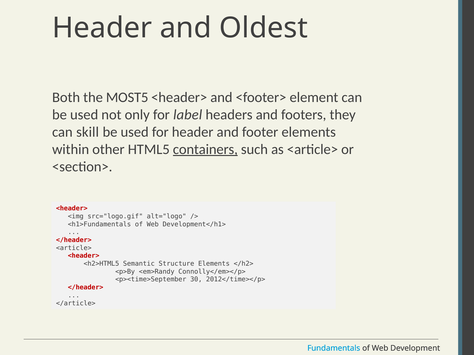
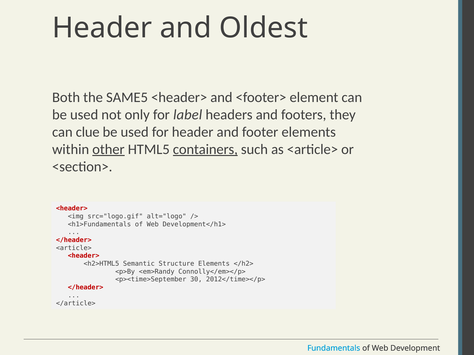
MOST5: MOST5 -> SAME5 (127, 97)
skill: skill -> clue (88, 132)
other underline: none -> present (108, 150)
